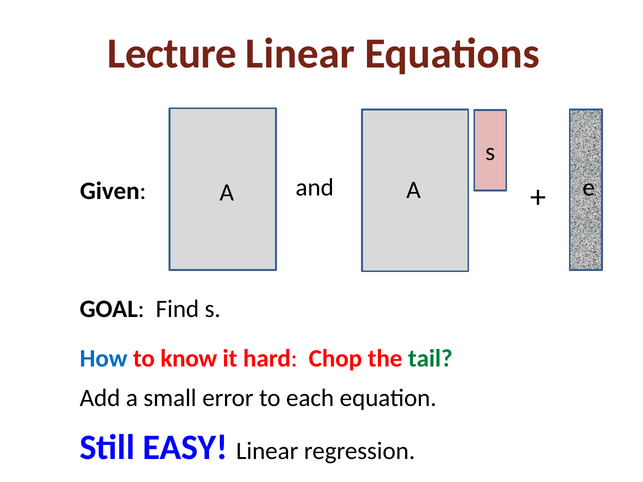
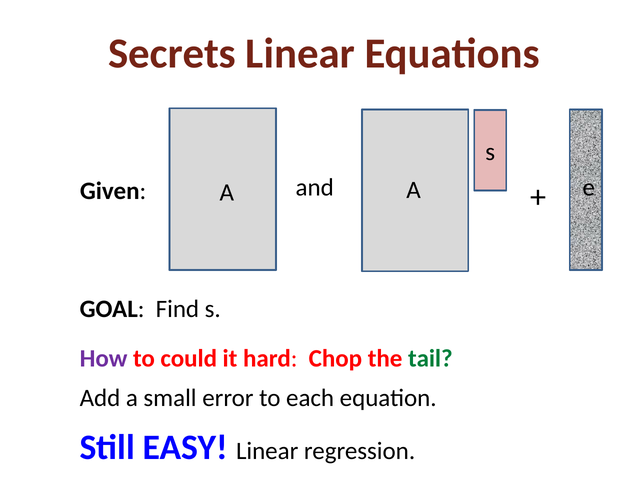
Lecture: Lecture -> Secrets (172, 54)
How colour: blue -> purple (104, 359)
know: know -> could (189, 359)
